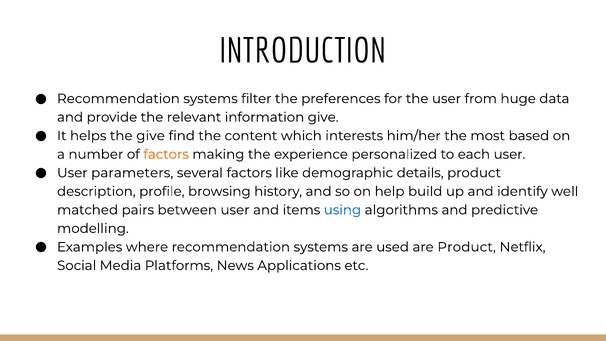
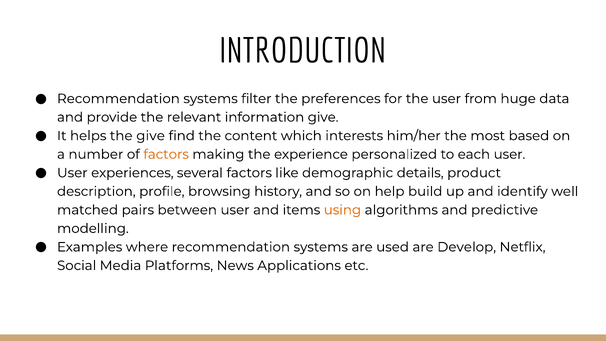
parameters: parameters -> experiences (132, 173)
using colour: blue -> orange (342, 210)
are Product: Product -> Develop (467, 247)
